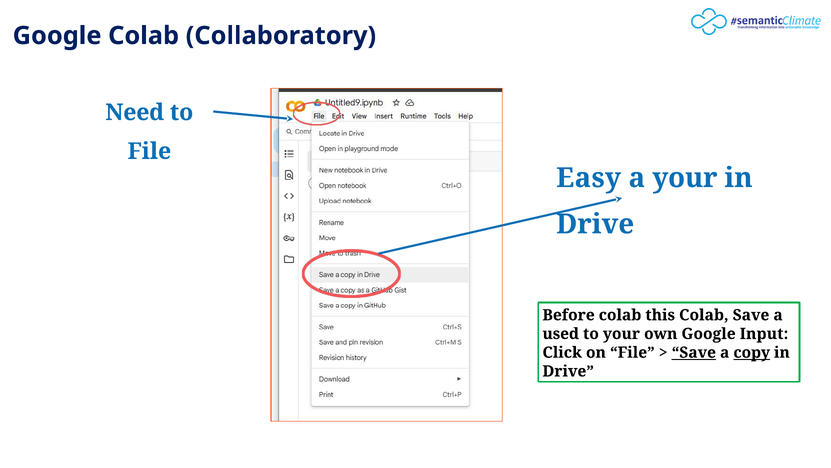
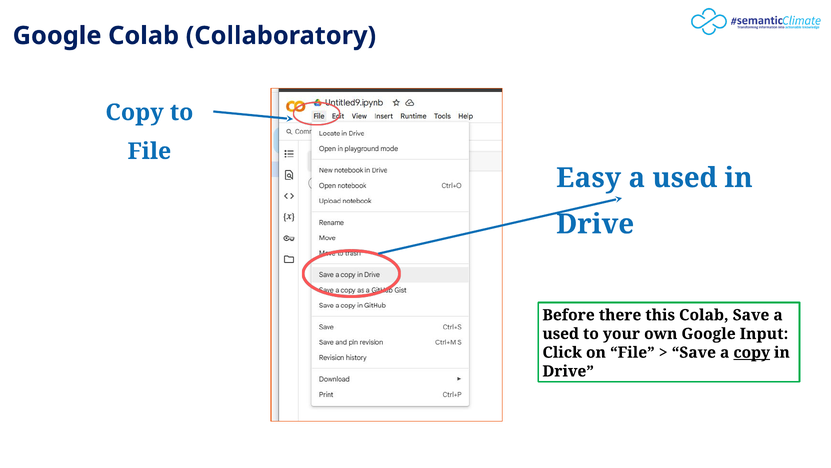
Need: Need -> Copy (135, 112)
your: your -> used (685, 178)
Before colab: colab -> there (620, 315)
Save underline: present -> none (694, 352)
